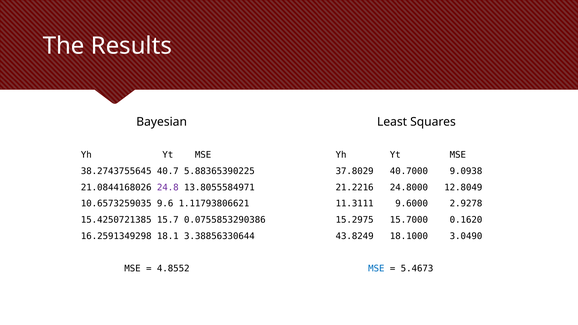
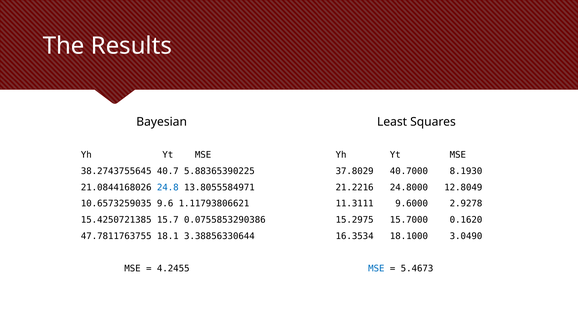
9.0938: 9.0938 -> 8.1930 (466, 171)
24.8 colour: purple -> blue (168, 187)
16.2591349298: 16.2591349298 -> 47.7811763755 (116, 236)
43.8249: 43.8249 -> 16.3534 (355, 236)
4.8552: 4.8552 -> 4.2455 (173, 269)
